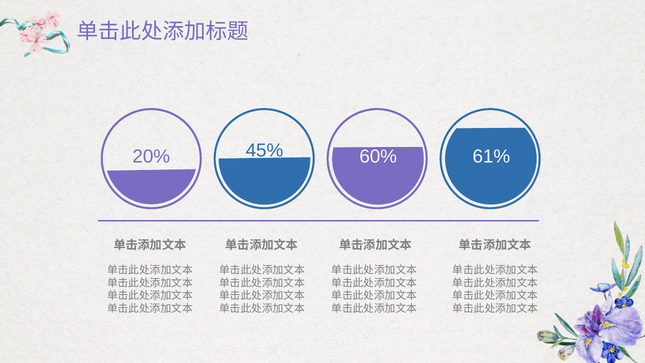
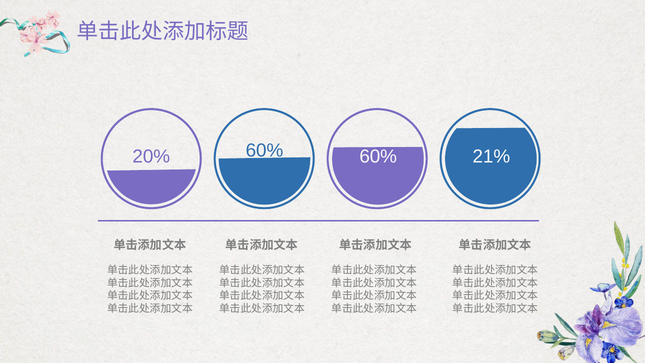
20% 45%: 45% -> 60% (264, 151)
61%: 61% -> 21% (491, 157)
